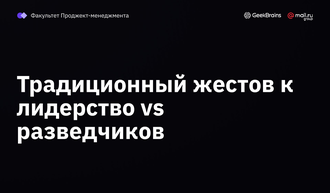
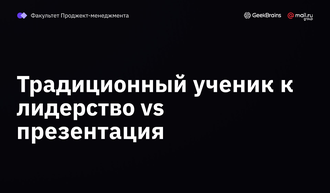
жестов: жестов -> ученик (234, 84)
разведчиков: разведчиков -> презентация (91, 131)
